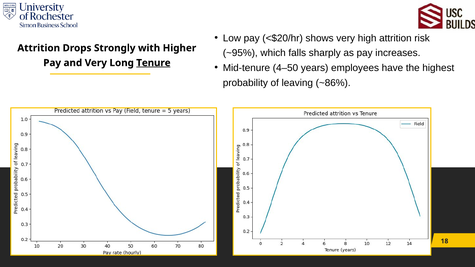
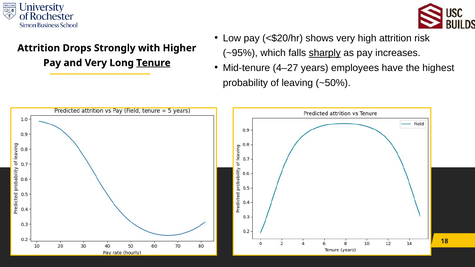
sharply underline: none -> present (325, 53)
4–50: 4–50 -> 4–27 (285, 68)
~86%: ~86% -> ~50% (333, 83)
